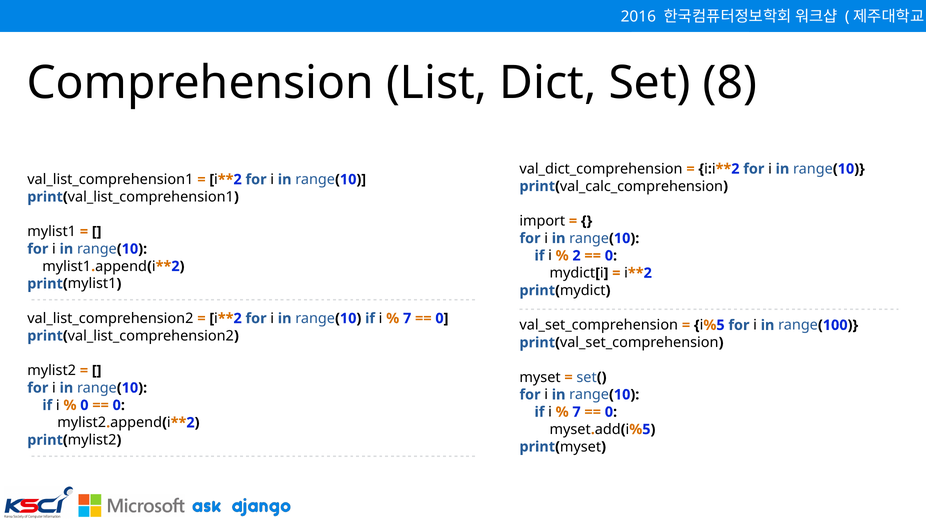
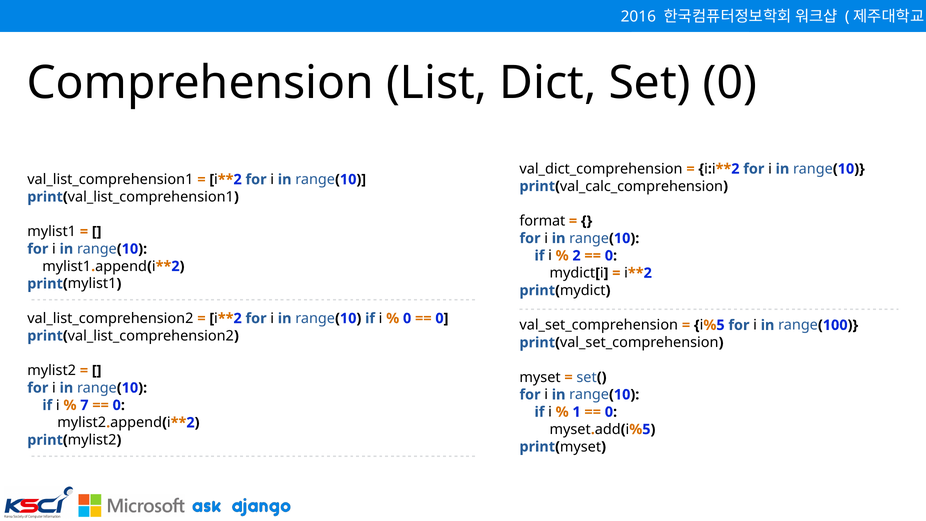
Set 8: 8 -> 0 (730, 83)
import: import -> format (542, 221)
7: 7 -> 0 (407, 318)
0: 0 -> 7 (84, 405)
7: 7 -> 1 (577, 412)
